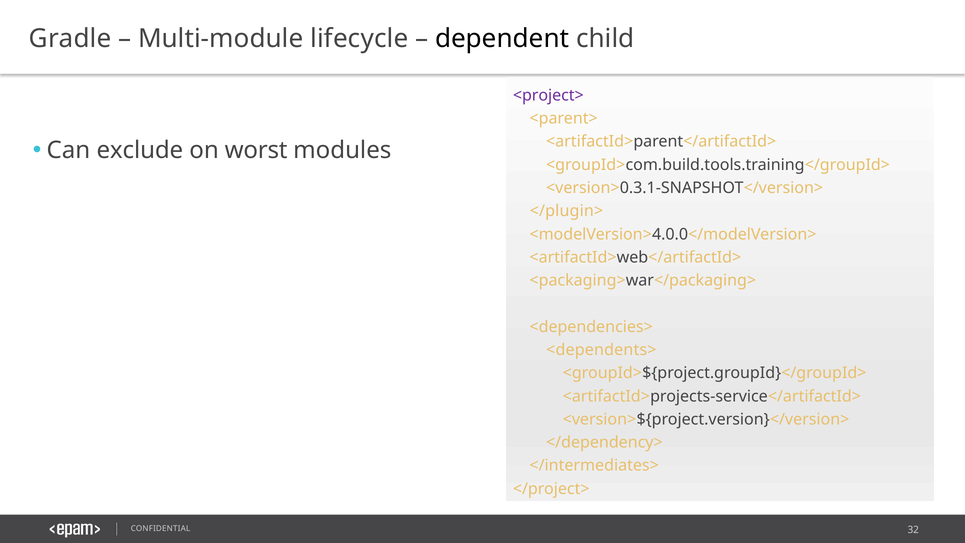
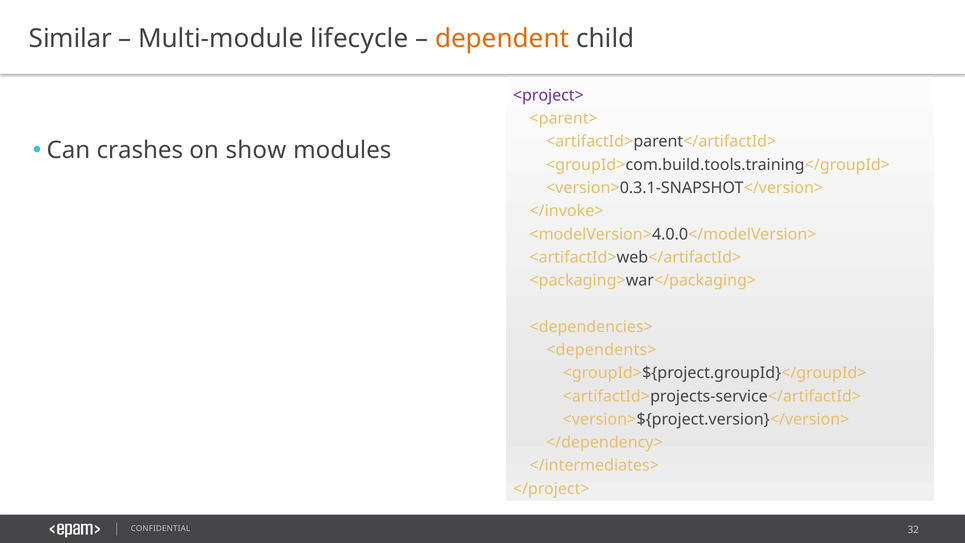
Gradle: Gradle -> Similar (70, 39)
dependent colour: black -> orange (502, 39)
exclude: exclude -> crashes (140, 150)
worst: worst -> show (256, 150)
</plugin>: </plugin> -> </invoke> (567, 211)
